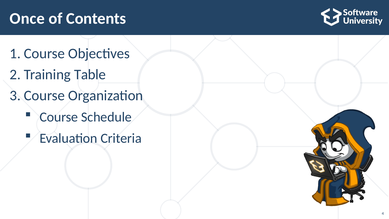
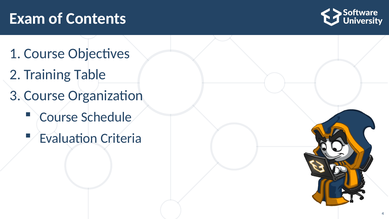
Once: Once -> Exam (27, 18)
